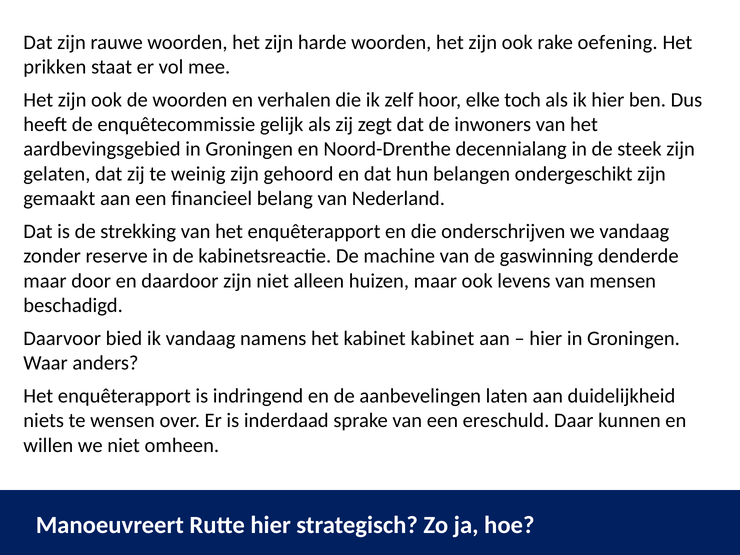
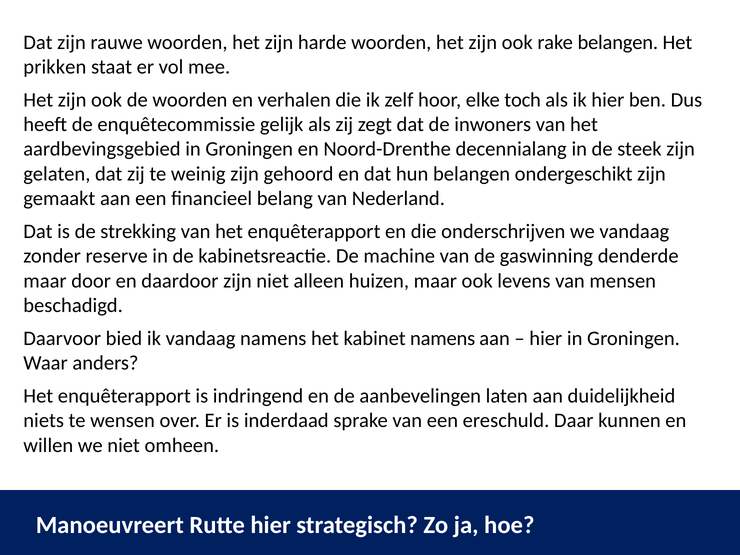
rake oefening: oefening -> belangen (618, 42)
kabinet kabinet: kabinet -> namens (443, 338)
